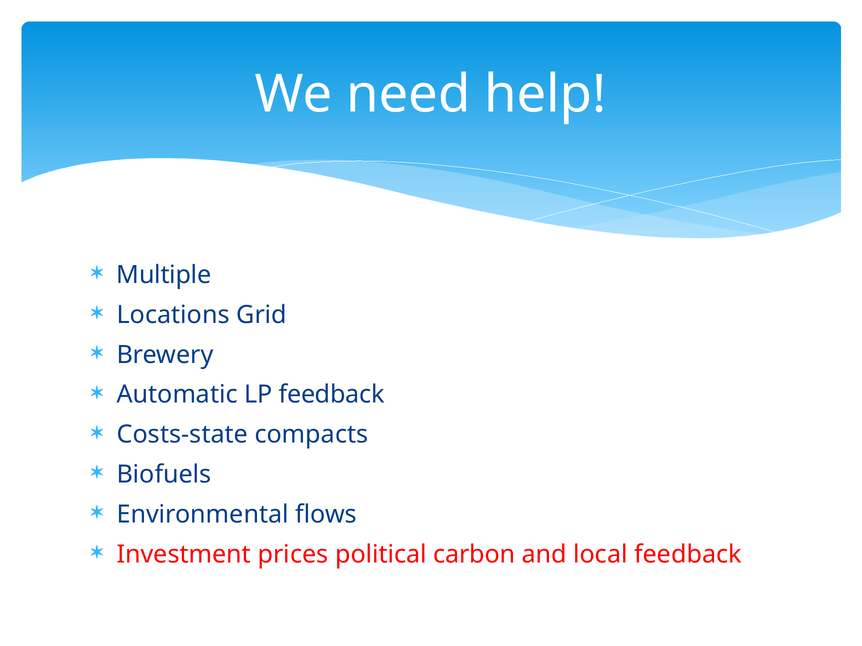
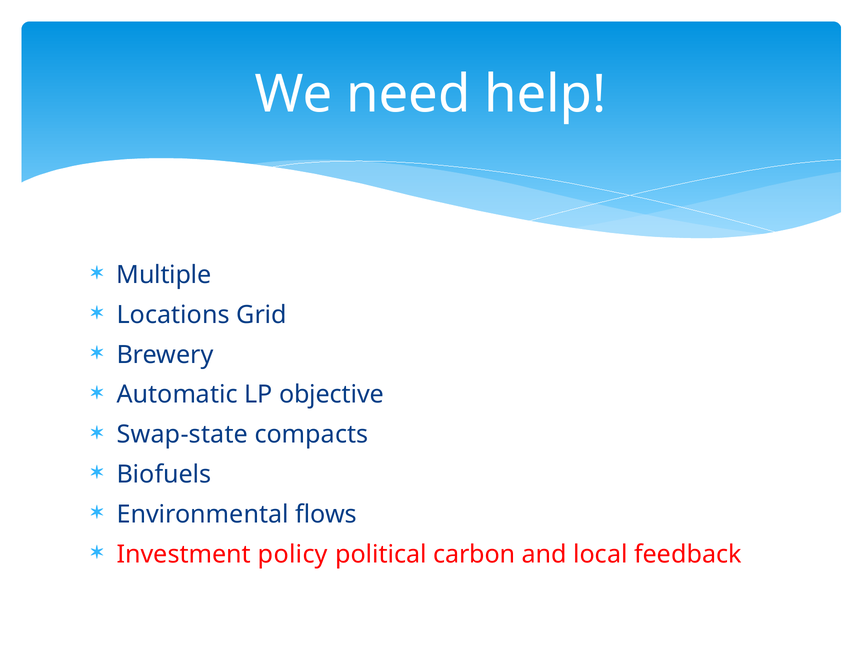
LP feedback: feedback -> objective (332, 395)
Costs-state: Costs-state -> Swap-state (182, 435)
prices: prices -> policy (293, 555)
